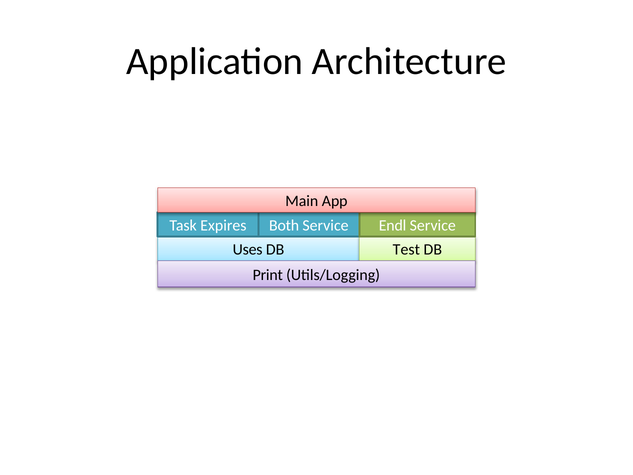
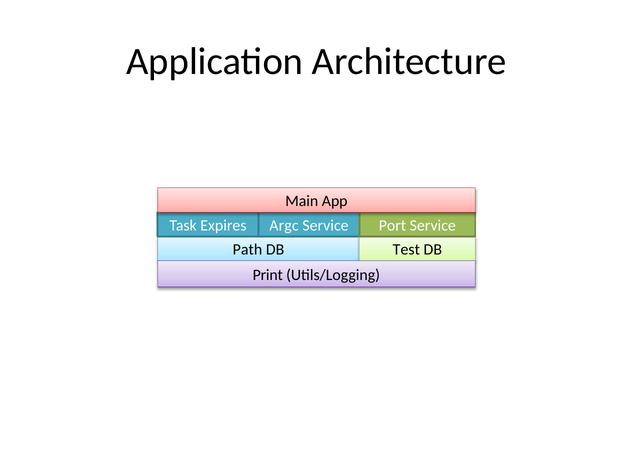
Both: Both -> Argc (284, 225)
Endl: Endl -> Port (392, 225)
Uses: Uses -> Path (247, 250)
